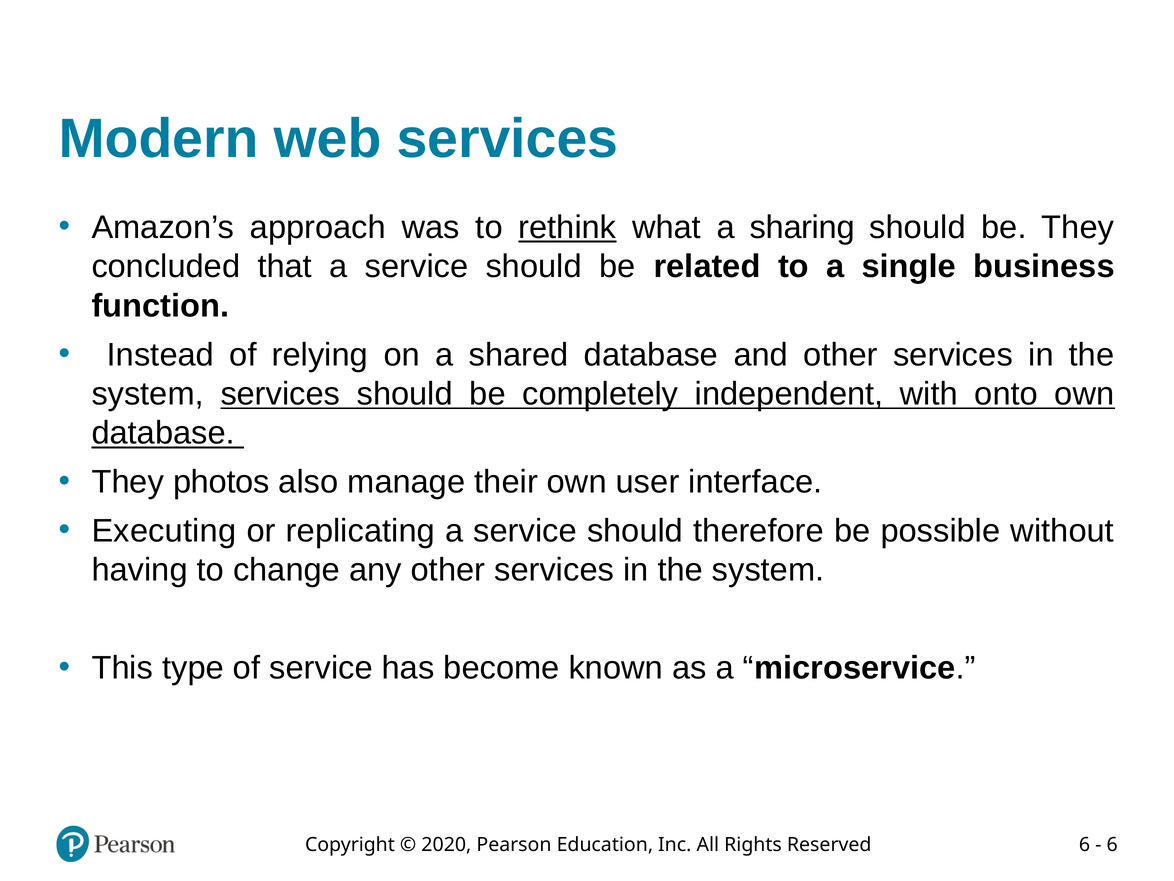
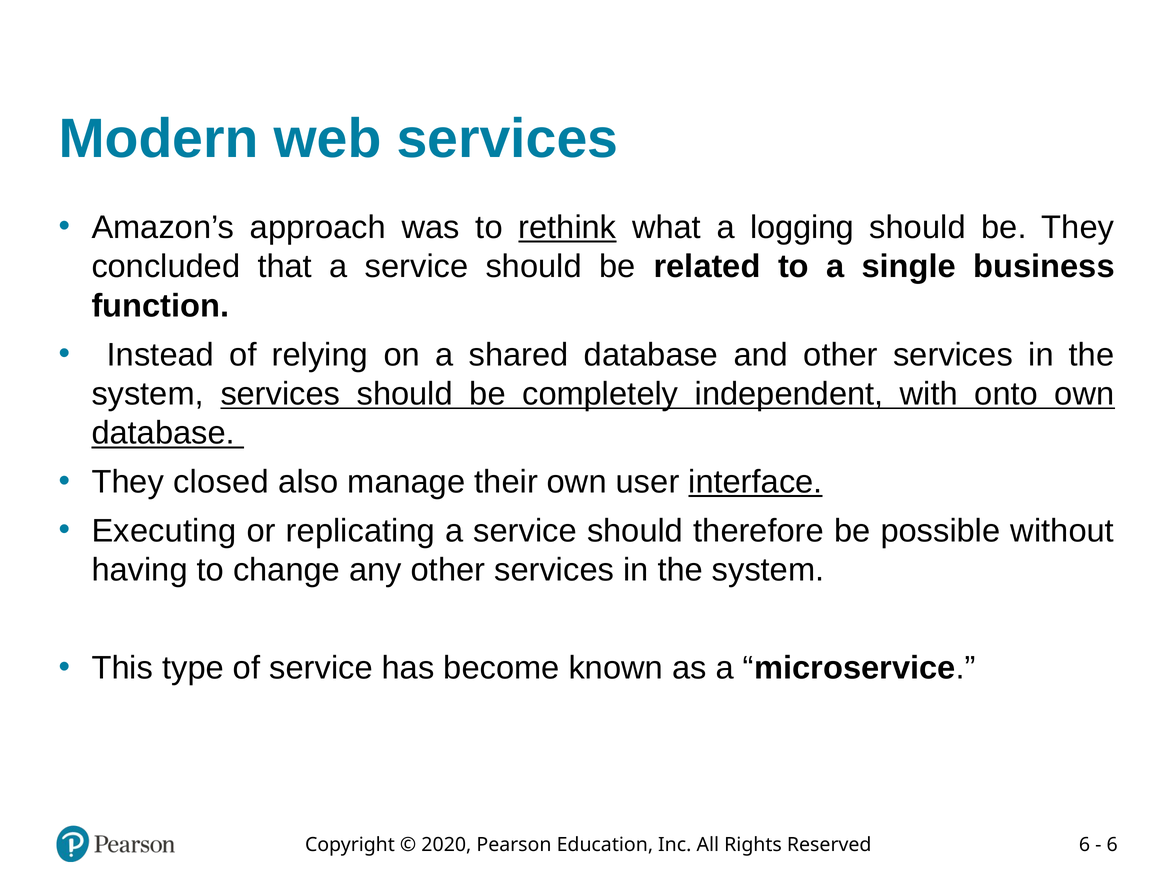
sharing: sharing -> logging (802, 227)
photos: photos -> closed (221, 482)
interface underline: none -> present (755, 482)
